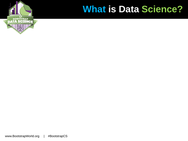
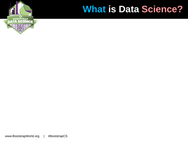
Science colour: light green -> pink (162, 9)
